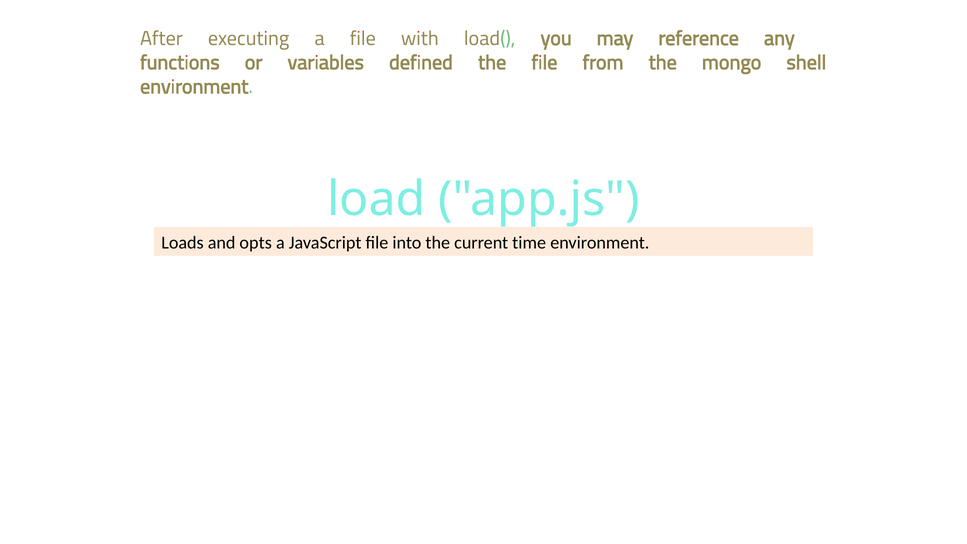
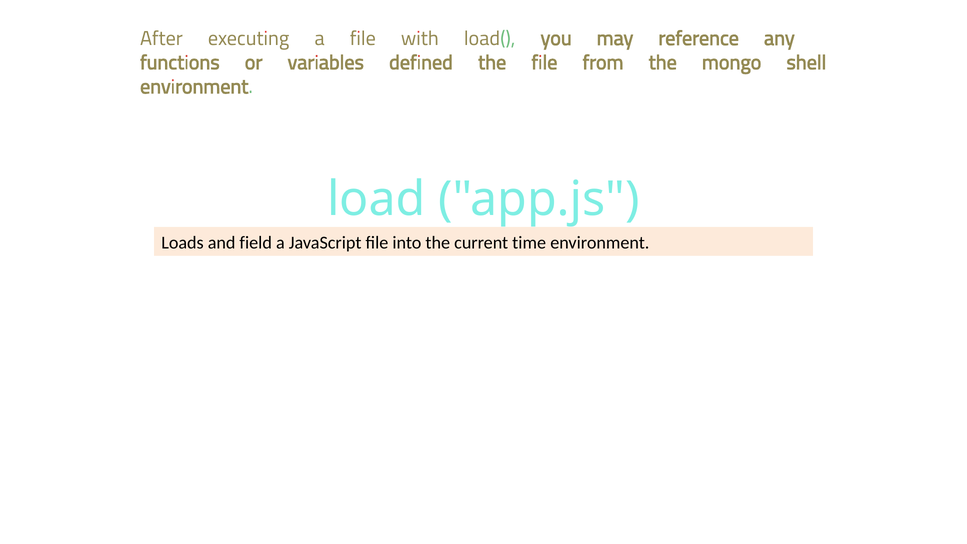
opts: opts -> field (256, 243)
